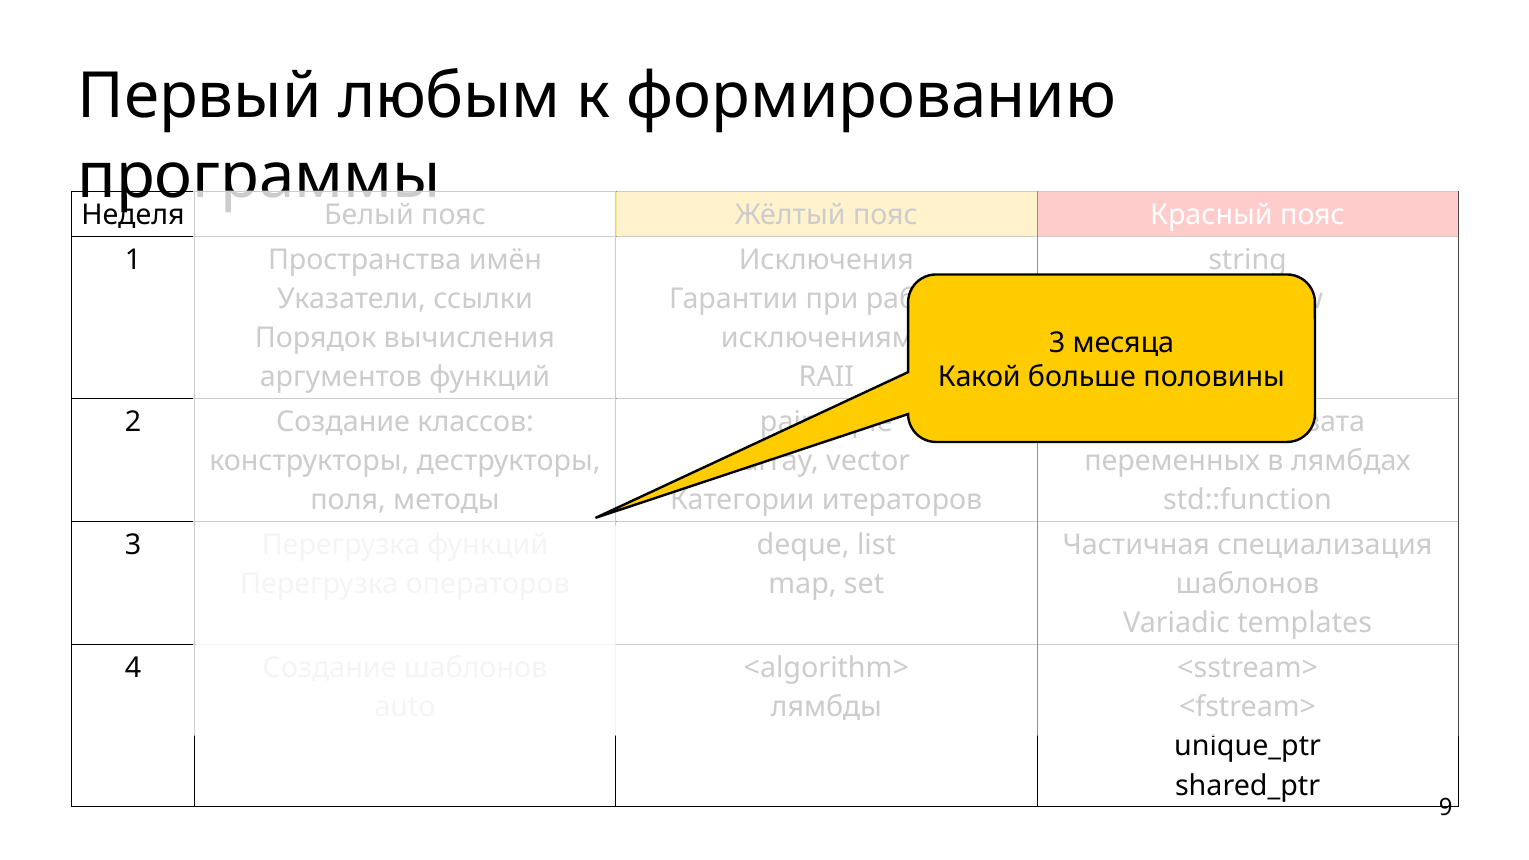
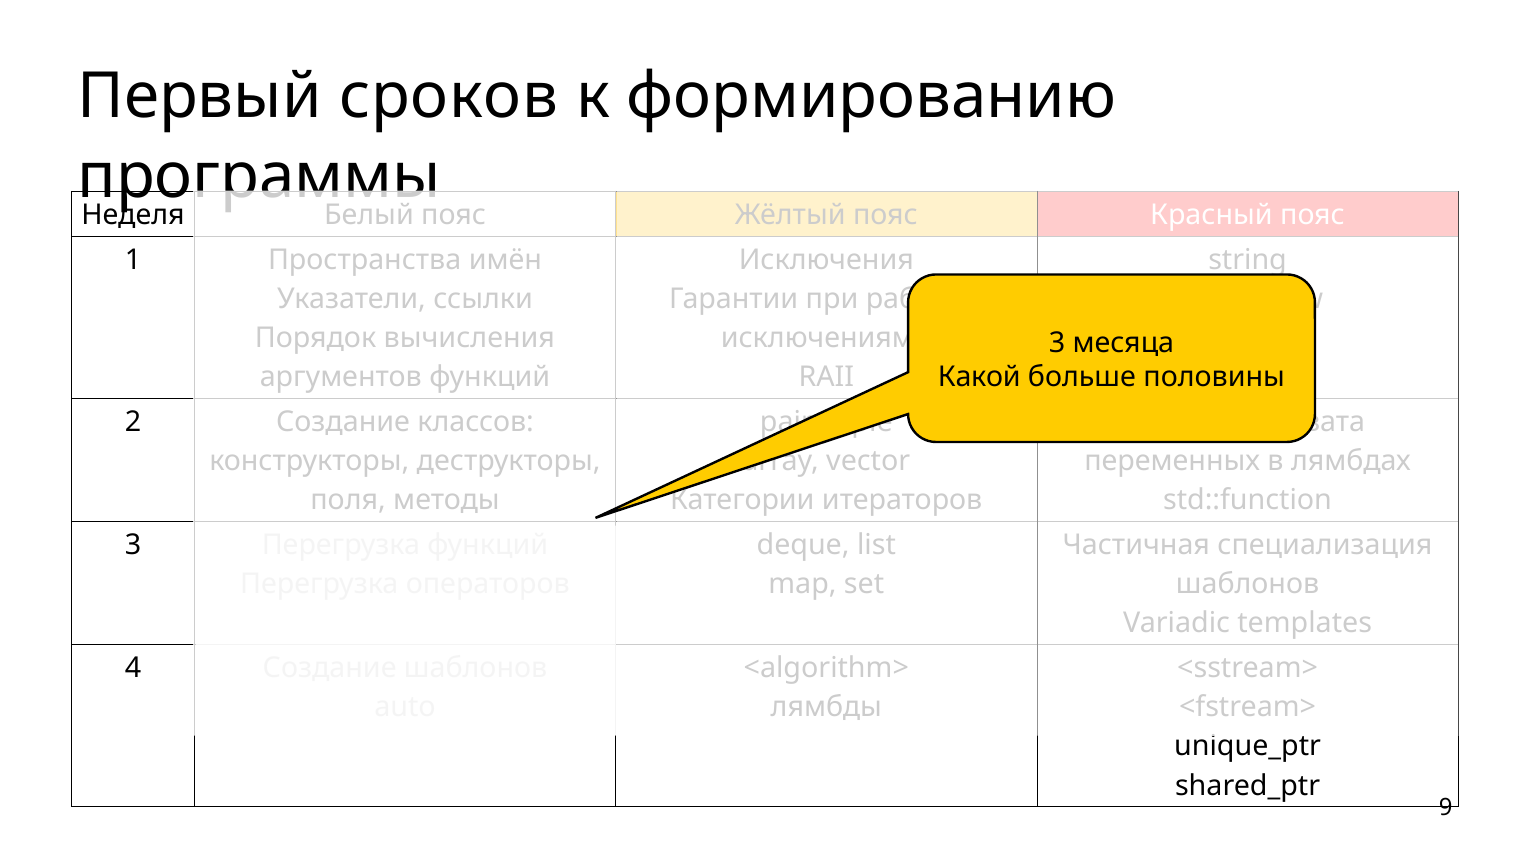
любым: любым -> сроков (449, 97)
